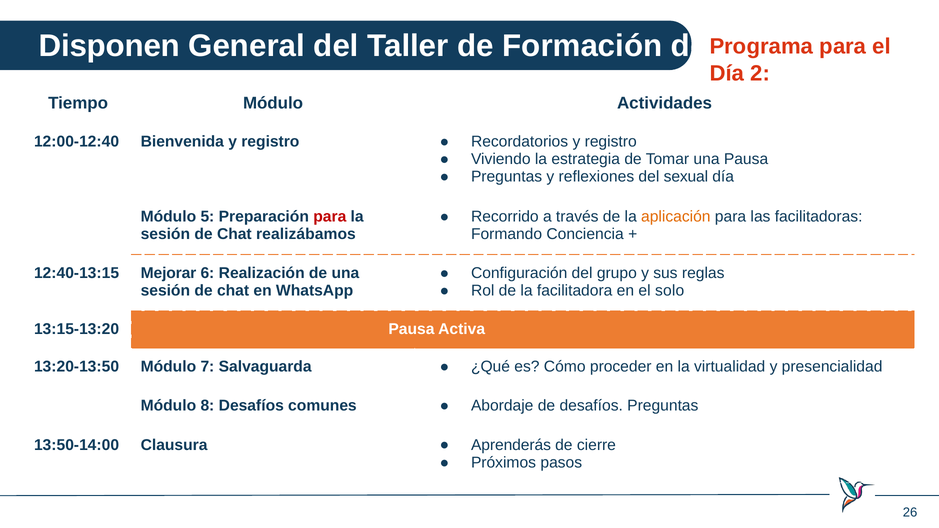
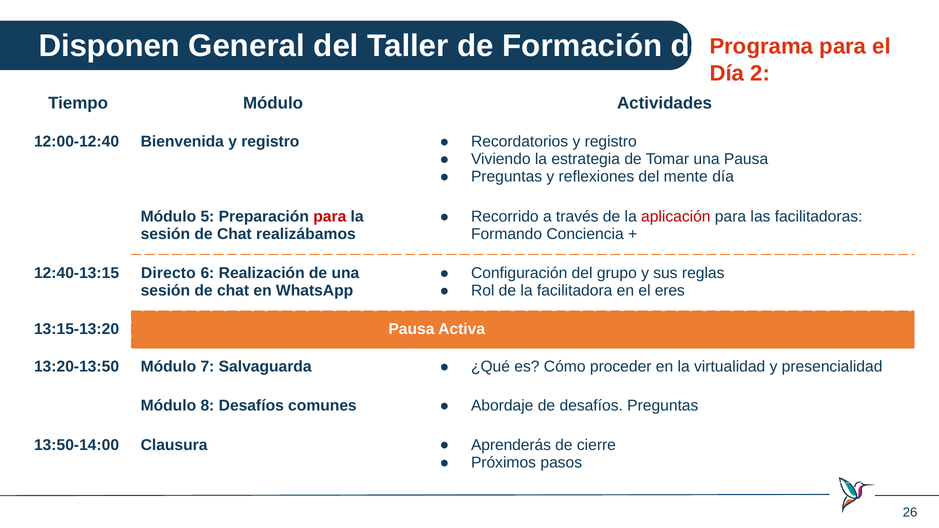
sexual: sexual -> mente (686, 177)
aplicación colour: orange -> red (676, 217)
Mejorar: Mejorar -> Directo (168, 273)
solo: solo -> eres (670, 291)
